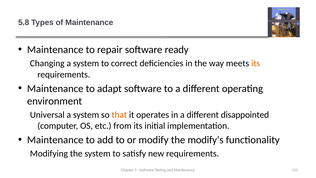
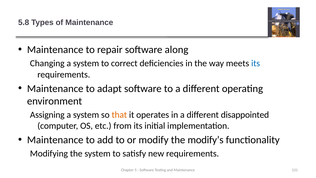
ready: ready -> along (177, 50)
its colour: orange -> blue (256, 63)
Universal: Universal -> Assigning (47, 115)
